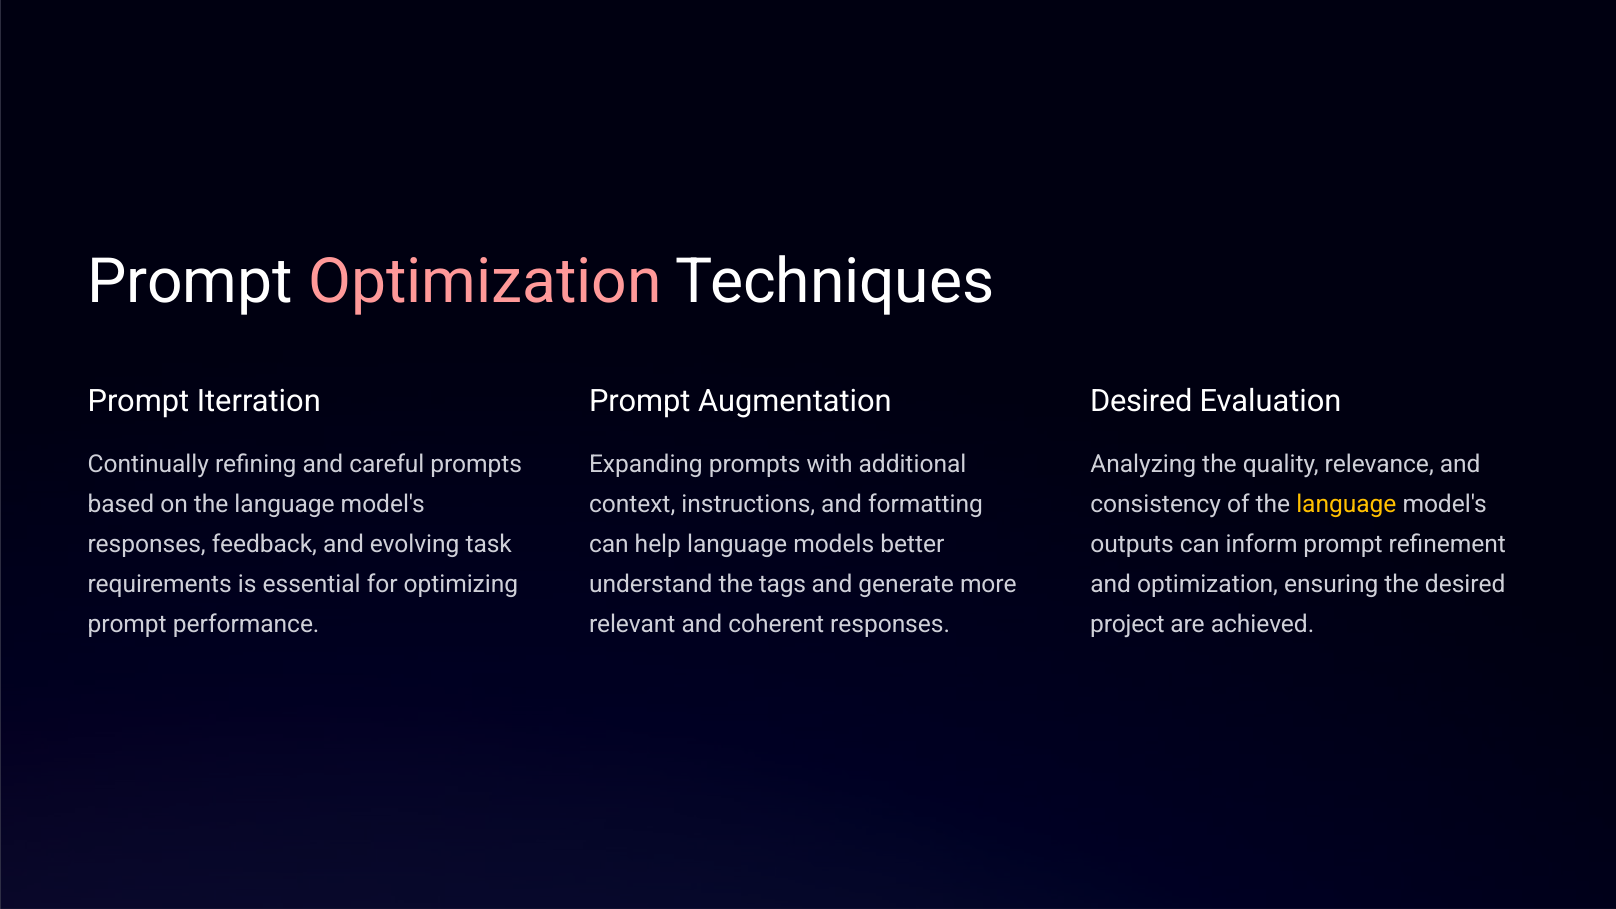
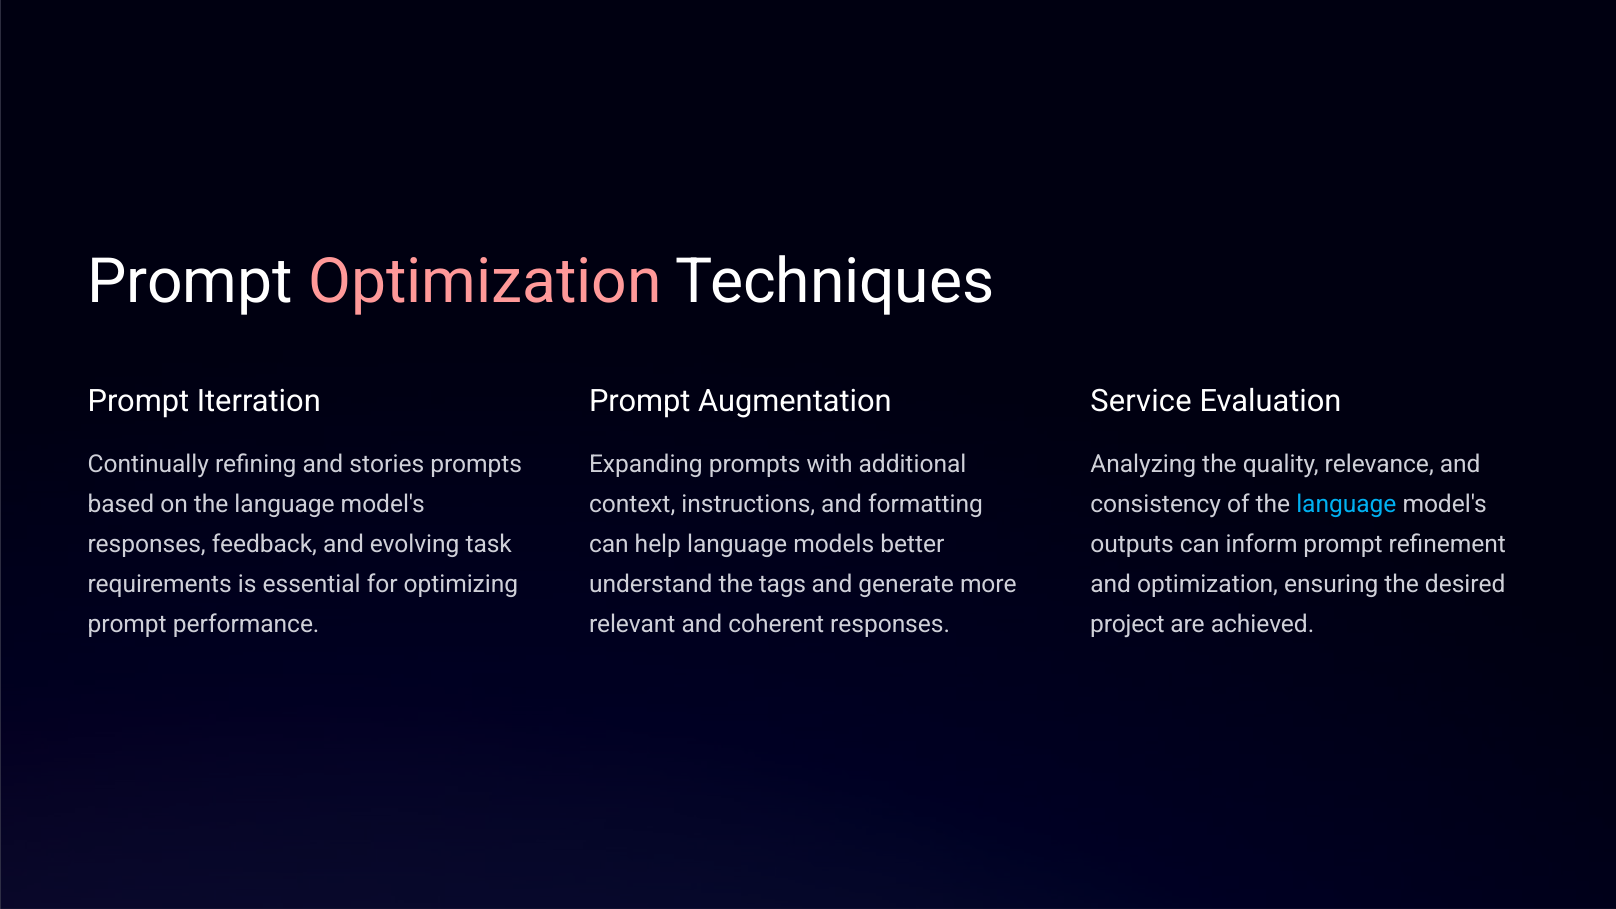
Desired: Desired -> Service (1141, 401)
careful: careful -> stories (387, 464)
language colour: yellow -> light blue (1346, 504)
